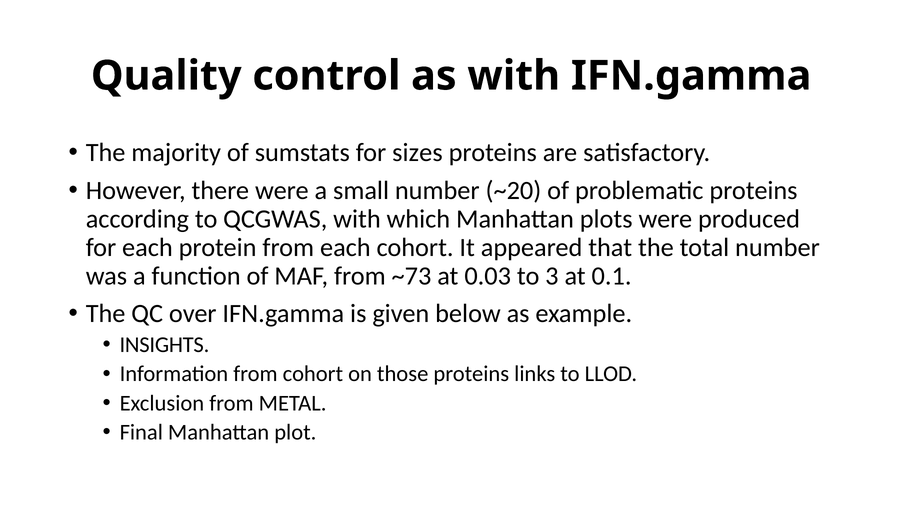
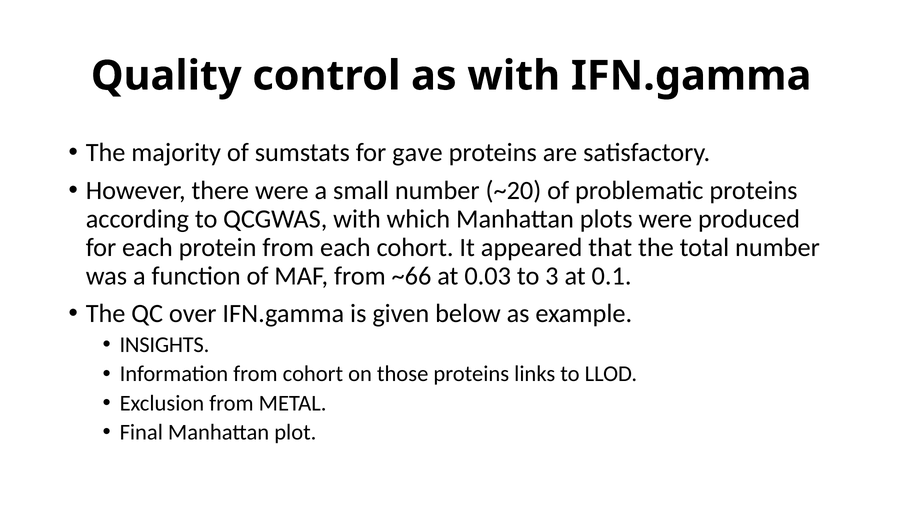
sizes: sizes -> gave (417, 153)
~73: ~73 -> ~66 (411, 276)
